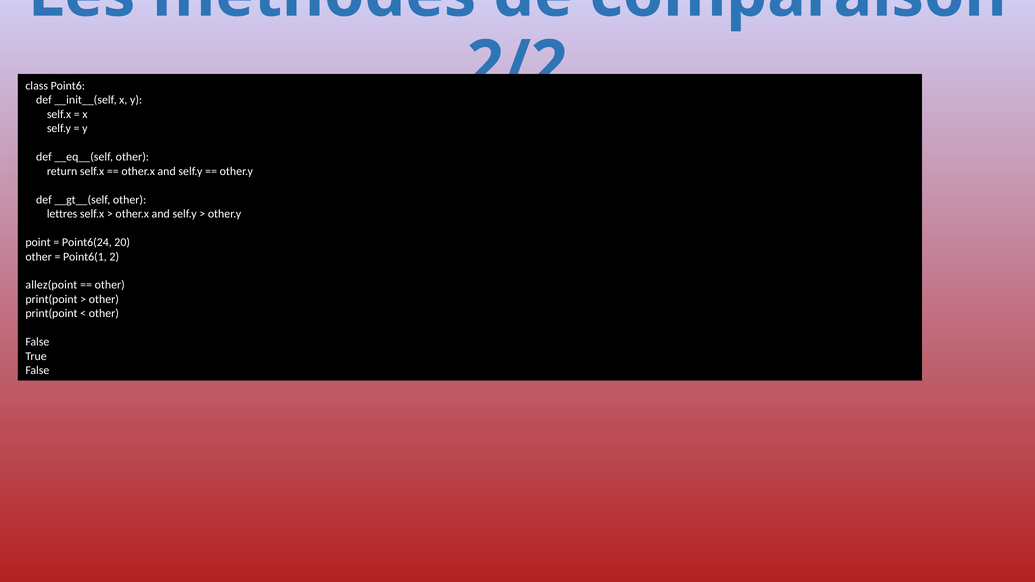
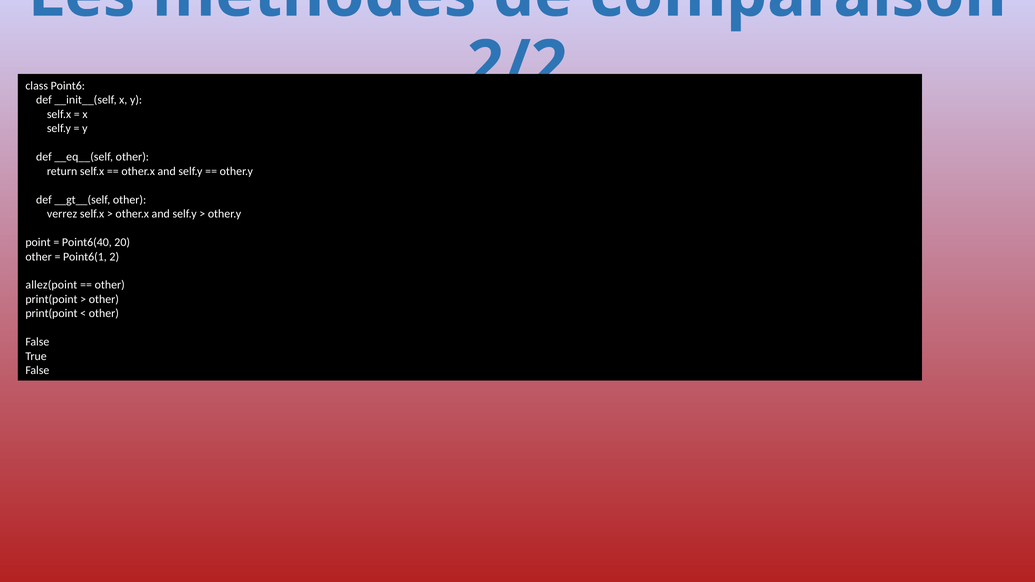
lettres: lettres -> verrez (62, 214)
Point6(24: Point6(24 -> Point6(40 (87, 242)
